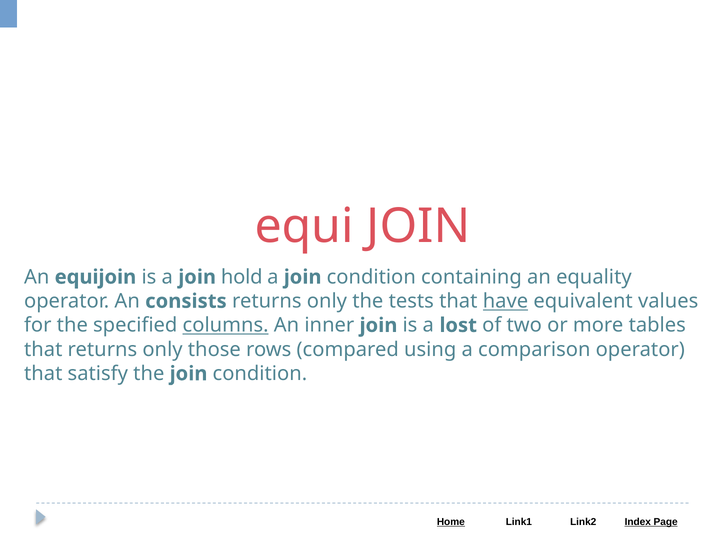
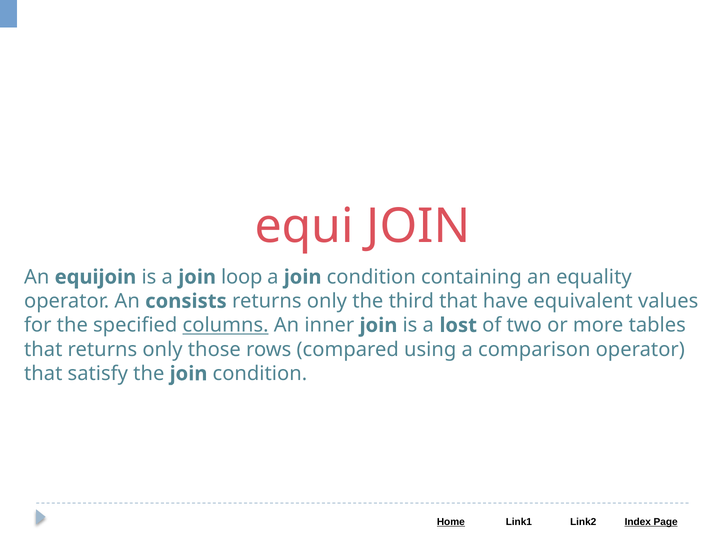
hold: hold -> loop (242, 277)
tests: tests -> third (411, 302)
have underline: present -> none (505, 302)
